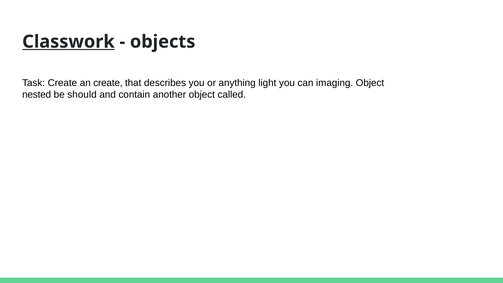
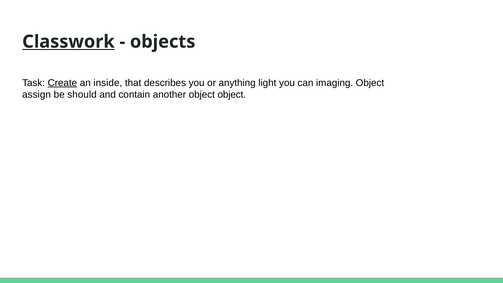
Create underline: none -> present (62, 83)
an create: create -> inside (108, 83)
nested: nested -> assign (37, 95)
object called: called -> object (232, 95)
